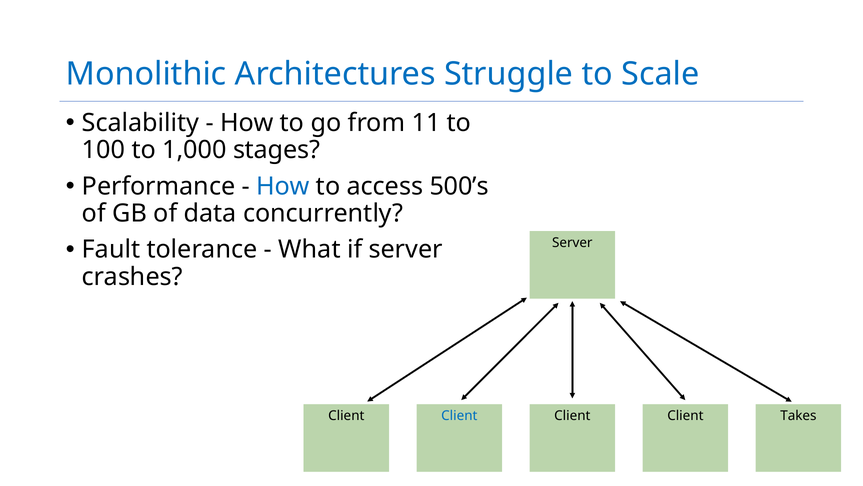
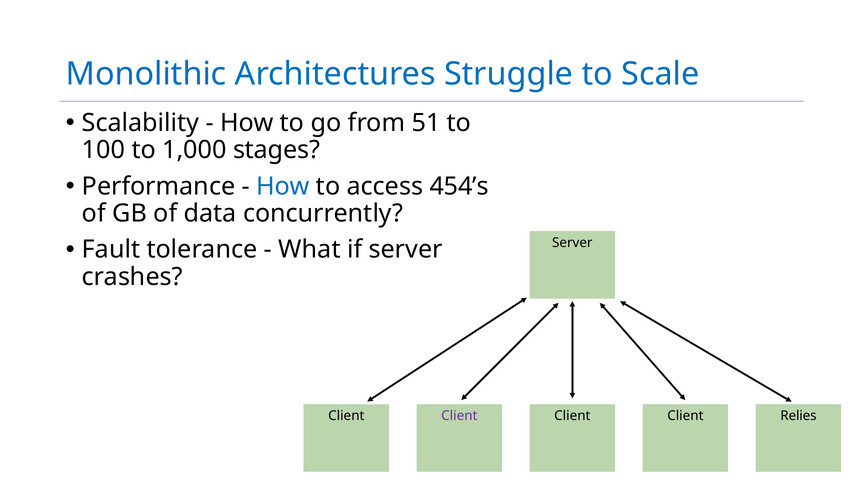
11: 11 -> 51 (426, 123)
500’s: 500’s -> 454’s (459, 186)
Client colour: blue -> purple (459, 415)
Takes: Takes -> Relies (798, 415)
